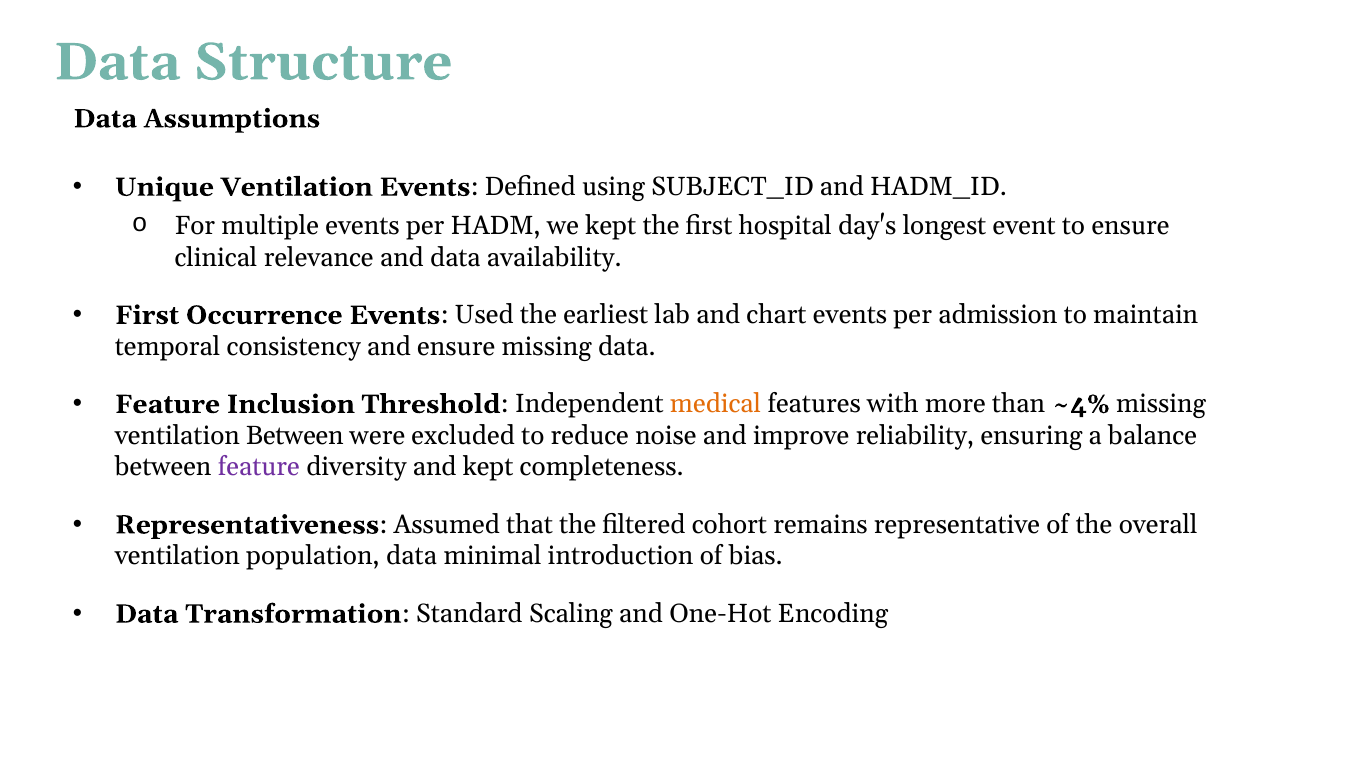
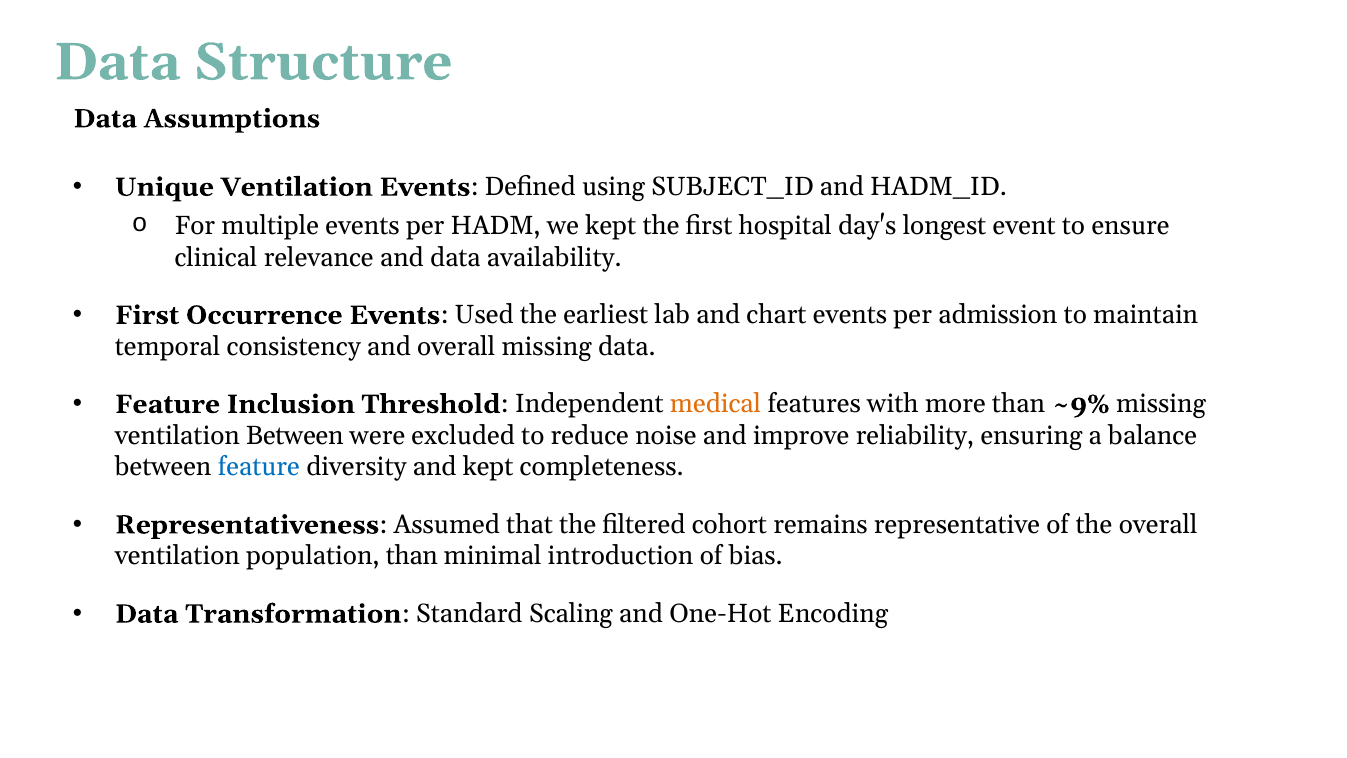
and ensure: ensure -> overall (456, 346)
~4%: ~4% -> ~9% (1081, 404)
feature colour: purple -> blue (259, 467)
population data: data -> than (412, 556)
